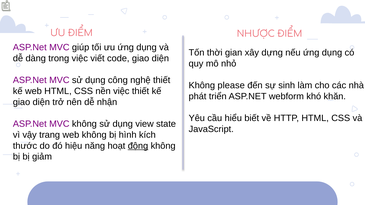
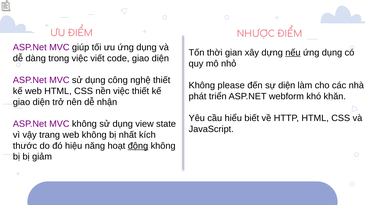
nếu underline: none -> present (293, 53)
sự sinh: sinh -> diện (287, 86)
hình: hình -> nhất (128, 135)
